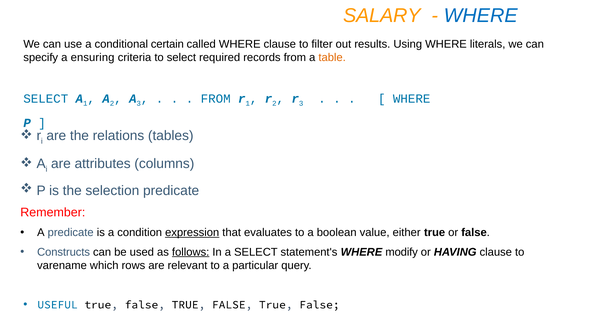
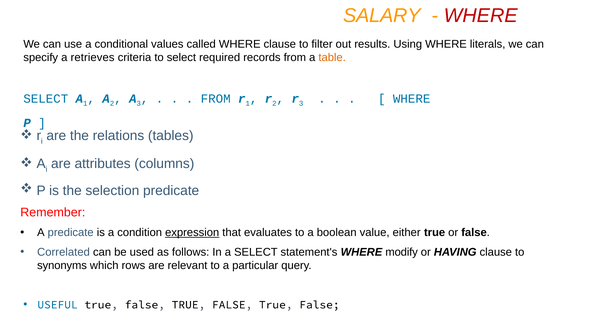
WHERE colour: blue -> red (481, 16)
certain: certain -> values (167, 44)
ensuring: ensuring -> retrieves (93, 58)
Constructs: Constructs -> Correlated (63, 252)
follows underline: present -> none (191, 252)
varename: varename -> synonyms (62, 265)
